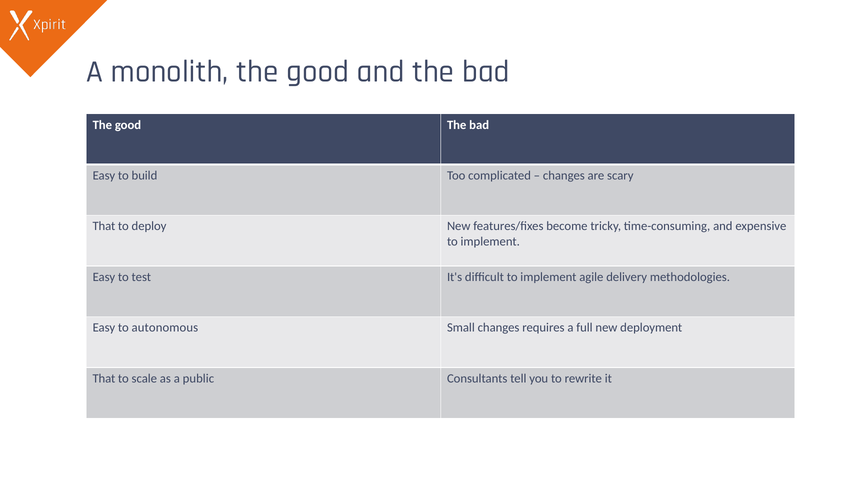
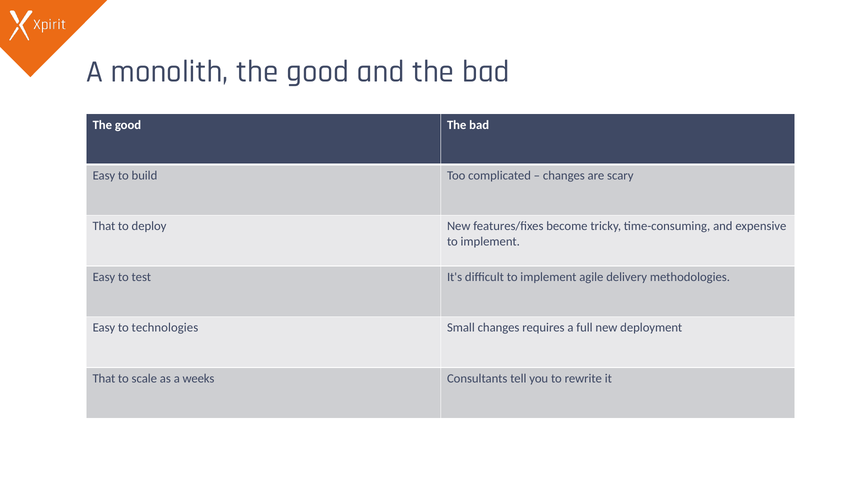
autonomous: autonomous -> technologies (165, 328)
public: public -> weeks (199, 379)
